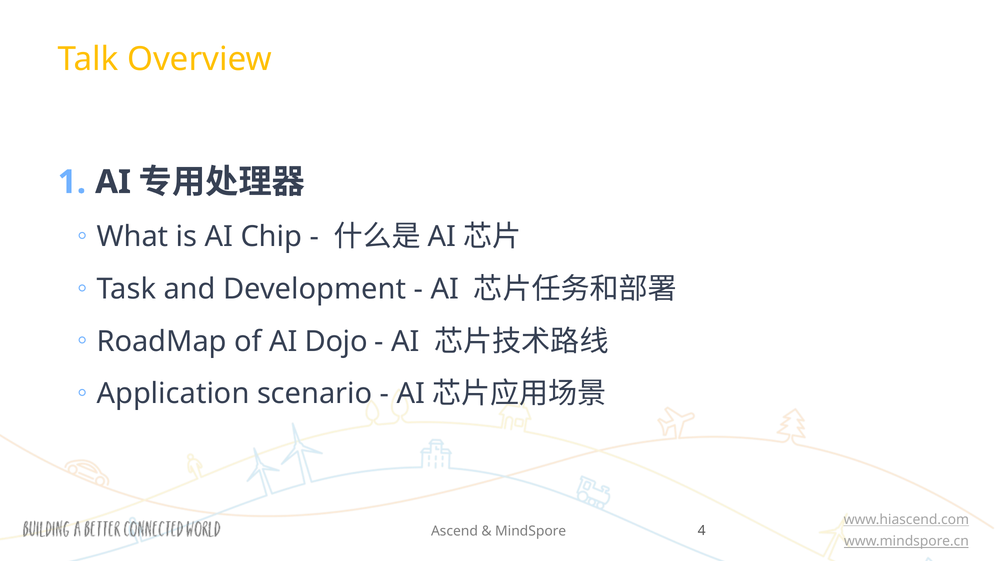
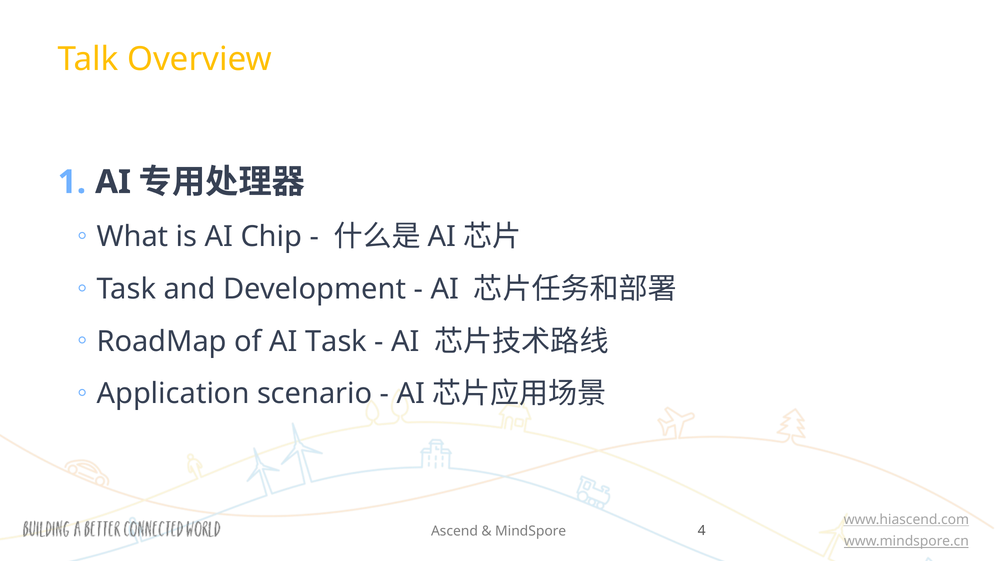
AI Dojo: Dojo -> Task (336, 341)
